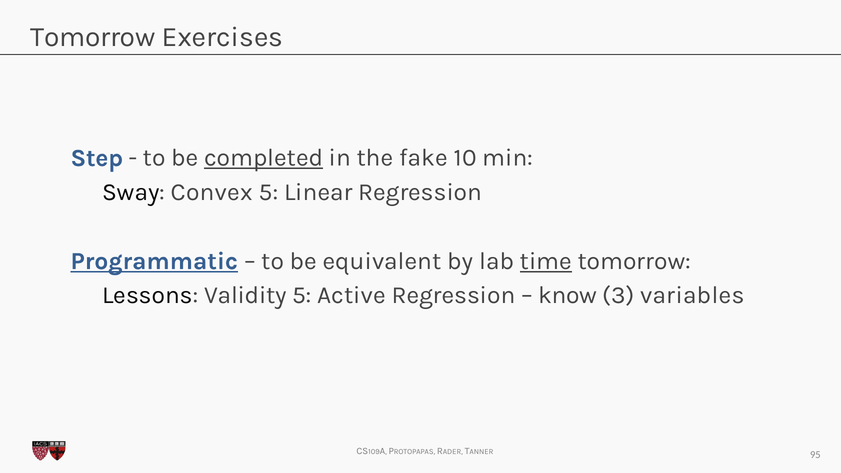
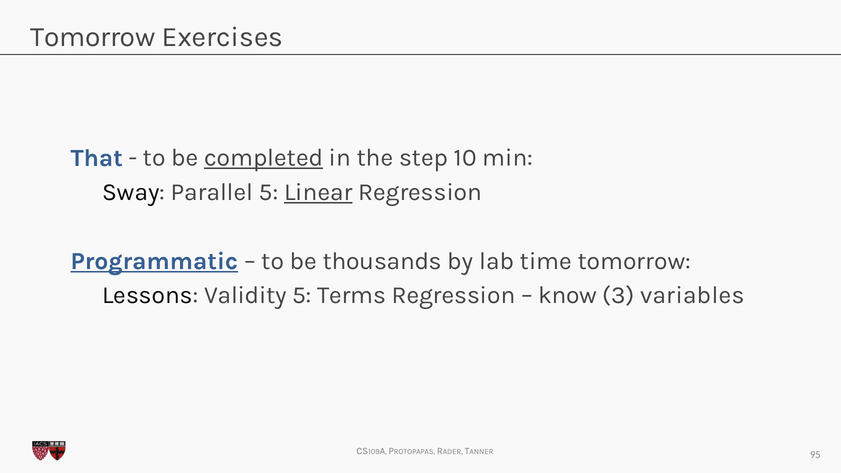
Step: Step -> That (97, 158)
fake: fake -> step (424, 158)
Convex: Convex -> Parallel (212, 192)
Linear underline: none -> present (318, 192)
equivalent: equivalent -> thousands (382, 261)
time underline: present -> none (546, 261)
Active: Active -> Terms (352, 295)
